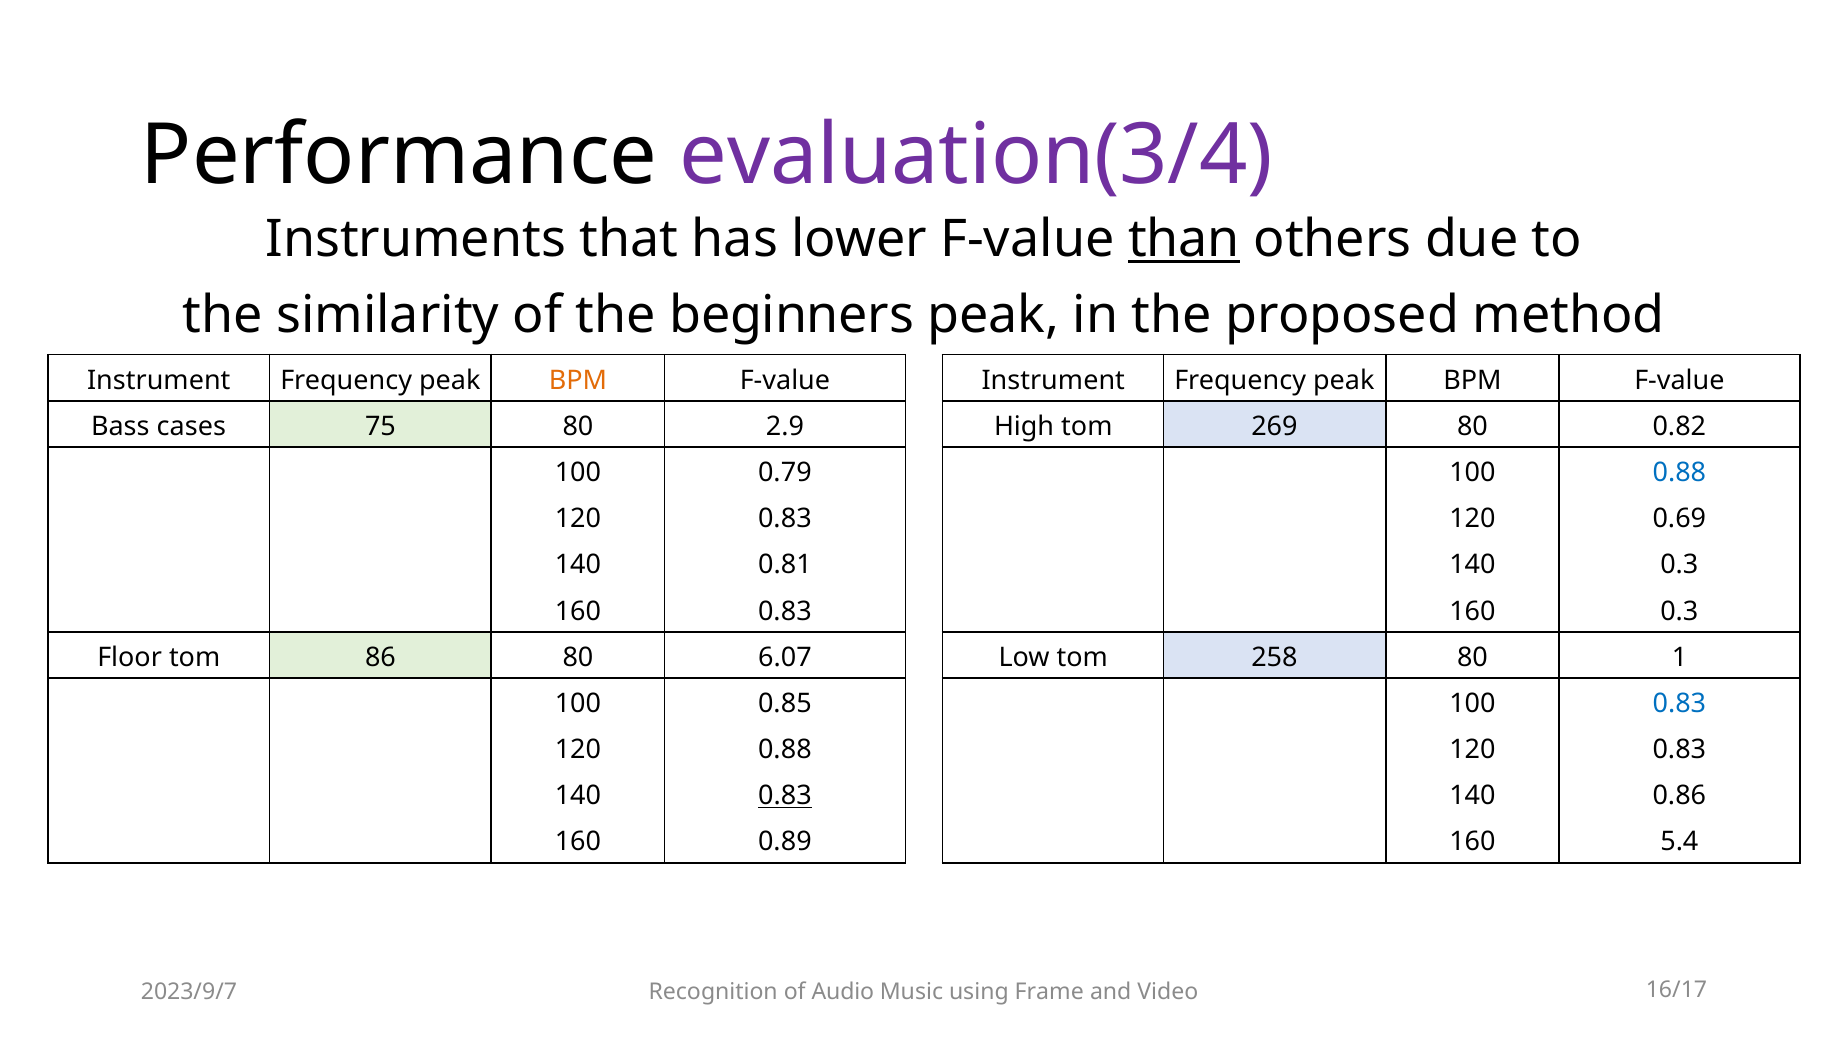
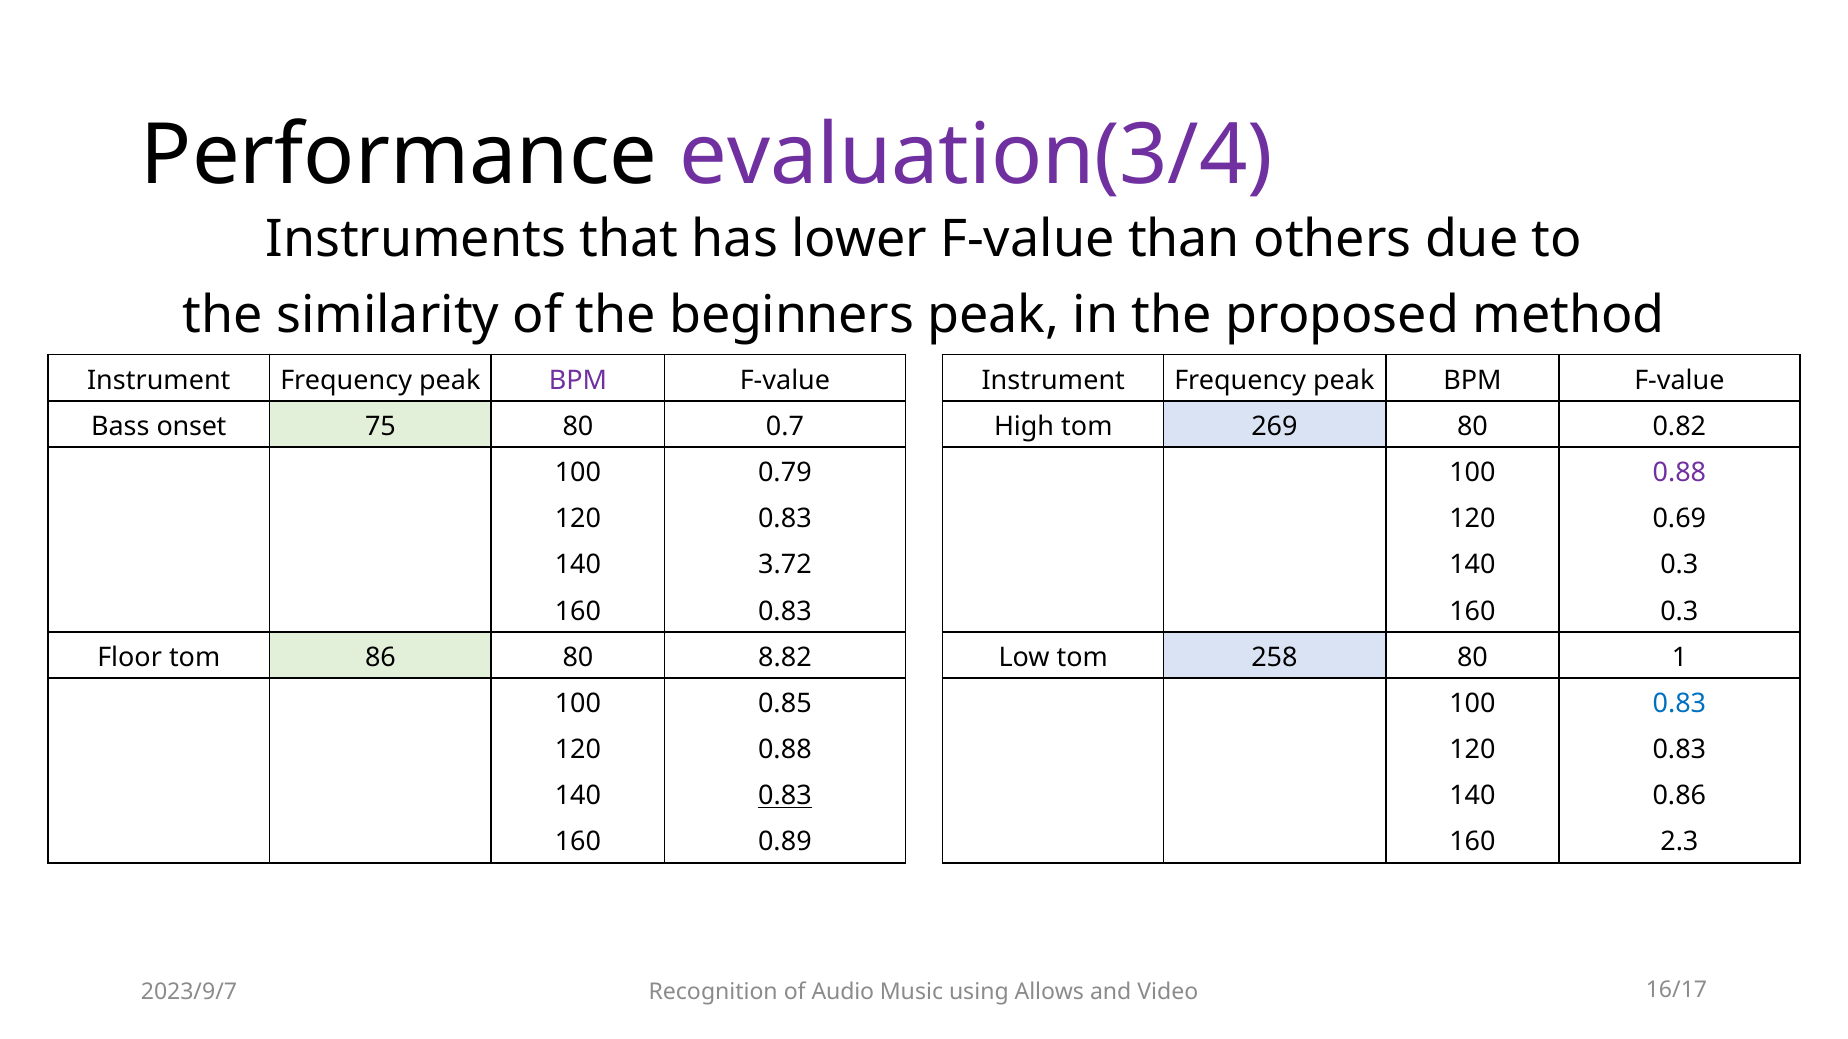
than underline: present -> none (1184, 240)
BPM colour: orange -> purple (578, 380)
cases: cases -> onset (192, 427)
2.9: 2.9 -> 0.7 (785, 427)
0.88 colour: blue -> purple (1679, 473)
0.81: 0.81 -> 3.72 (785, 565)
6.07: 6.07 -> 8.82 (785, 658)
5.4: 5.4 -> 2.3 (1679, 843)
Frame: Frame -> Allows (1049, 993)
